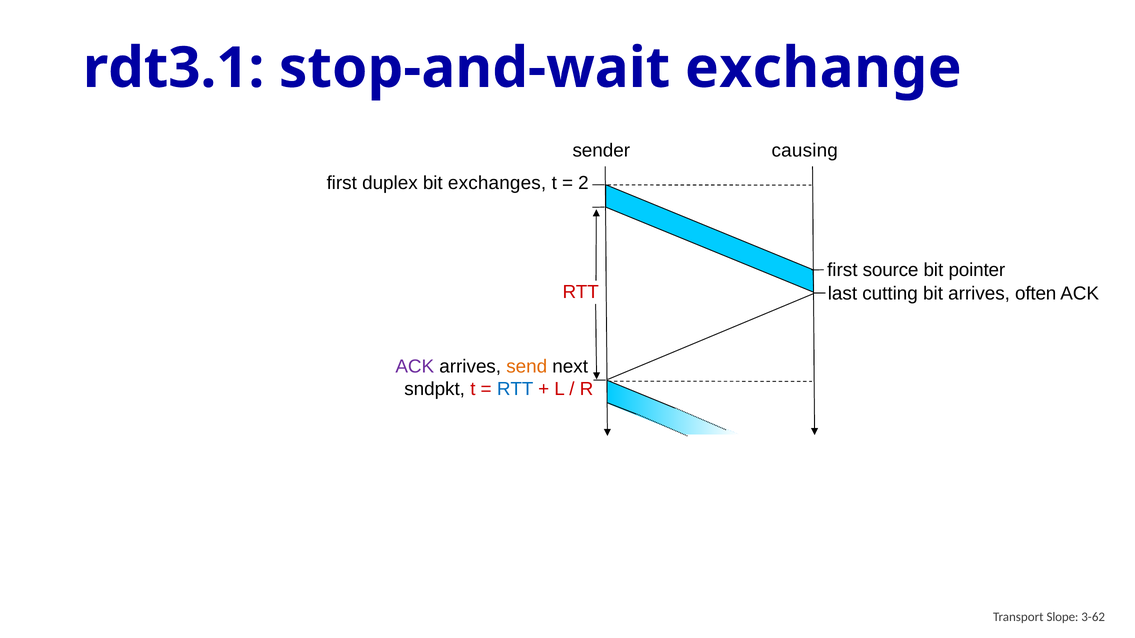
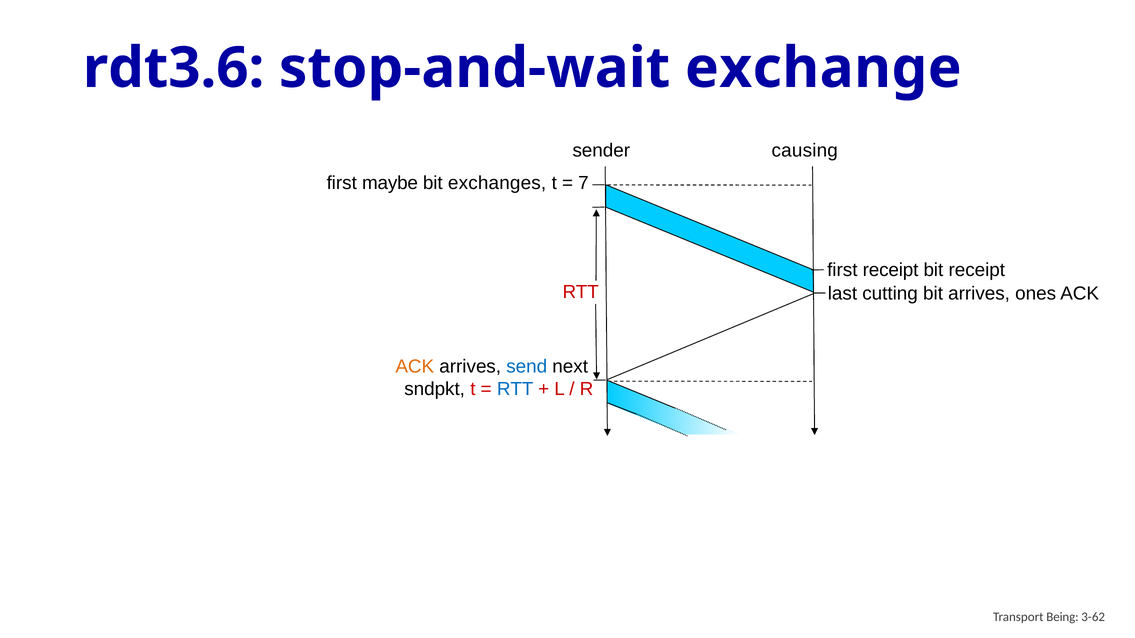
rdt3.1: rdt3.1 -> rdt3.6 (174, 68)
duplex: duplex -> maybe (390, 183)
2: 2 -> 7 (584, 183)
first source: source -> receipt (891, 270)
bit pointer: pointer -> receipt (977, 270)
often: often -> ones (1036, 294)
ACK colour: purple -> orange (415, 367)
send colour: orange -> blue (527, 367)
Slope: Slope -> Being (1062, 617)
